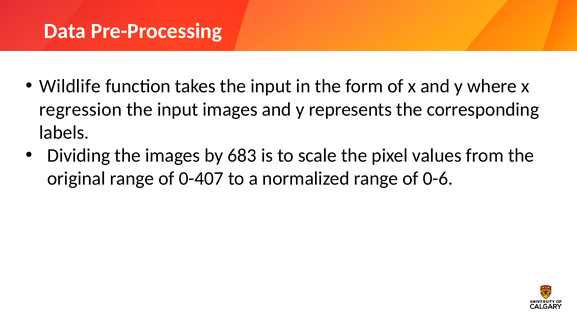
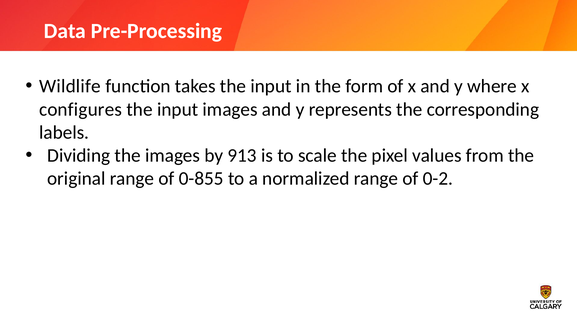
regression: regression -> configures (81, 110)
683: 683 -> 913 (242, 156)
0-407: 0-407 -> 0-855 (201, 179)
0-6: 0-6 -> 0-2 (438, 179)
